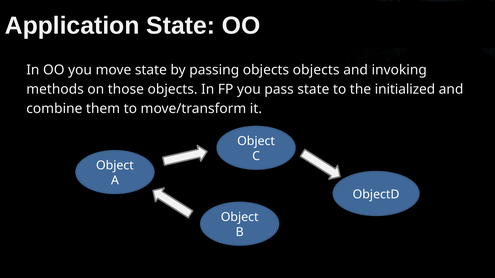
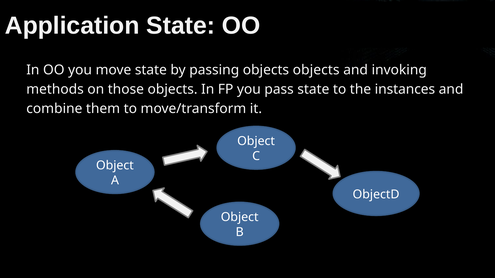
initialized: initialized -> instances (405, 89)
